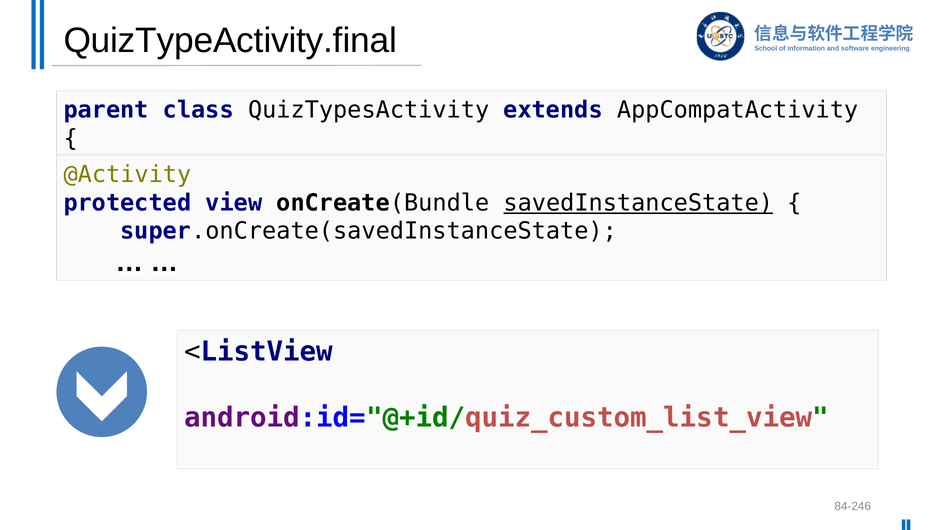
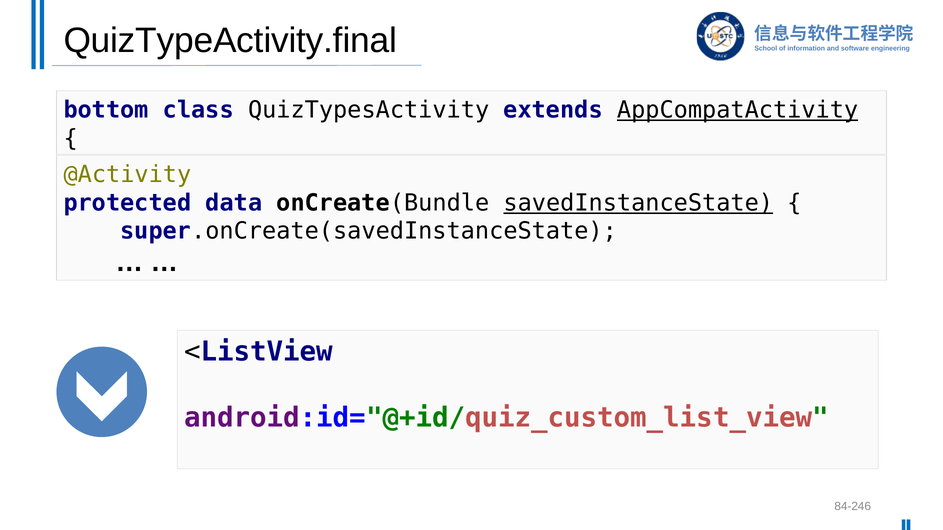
parent: parent -> bottom (106, 110)
AppCompatActivity underline: none -> present (738, 110)
view: view -> data (234, 203)
